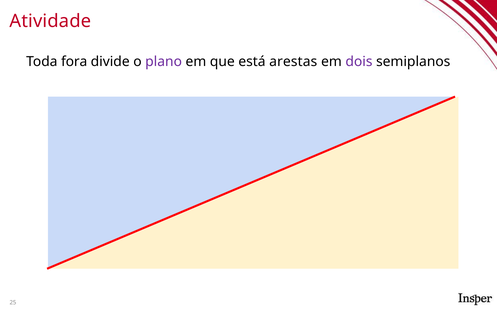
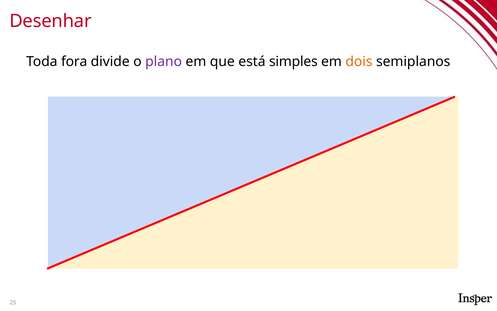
Atividade: Atividade -> Desenhar (51, 21)
arestas: arestas -> simples (293, 61)
dois colour: purple -> orange (359, 61)
